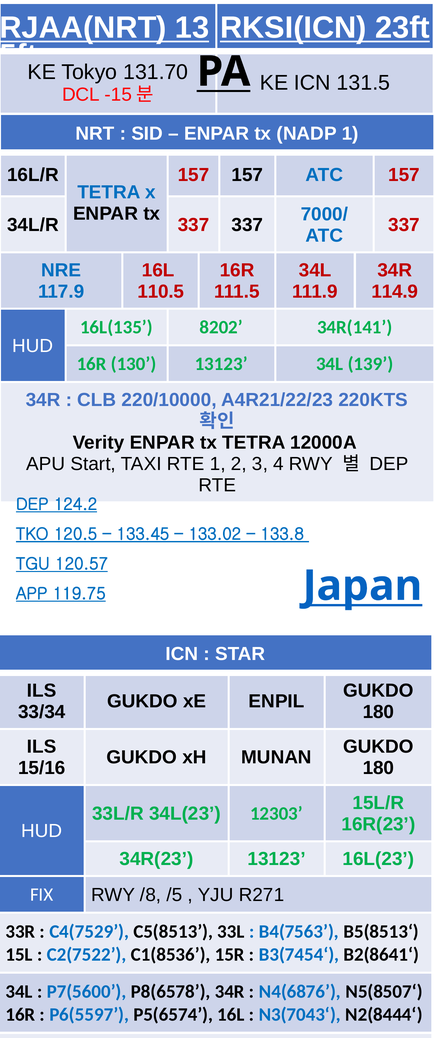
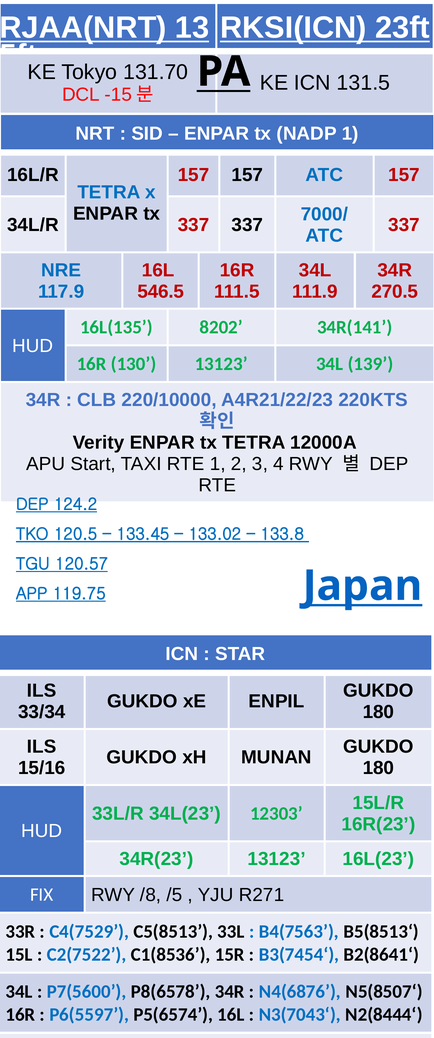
110.5: 110.5 -> 546.5 (161, 292)
114.9: 114.9 -> 270.5 (395, 292)
